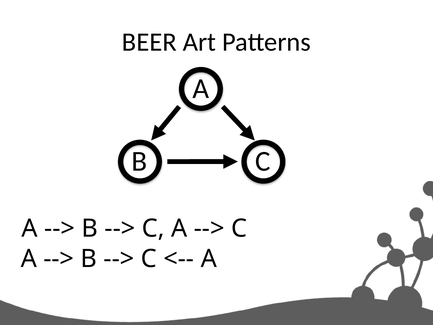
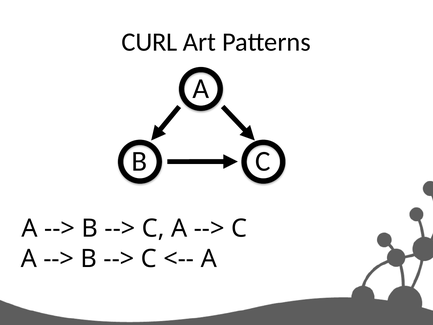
BEER: BEER -> CURL (150, 42)
